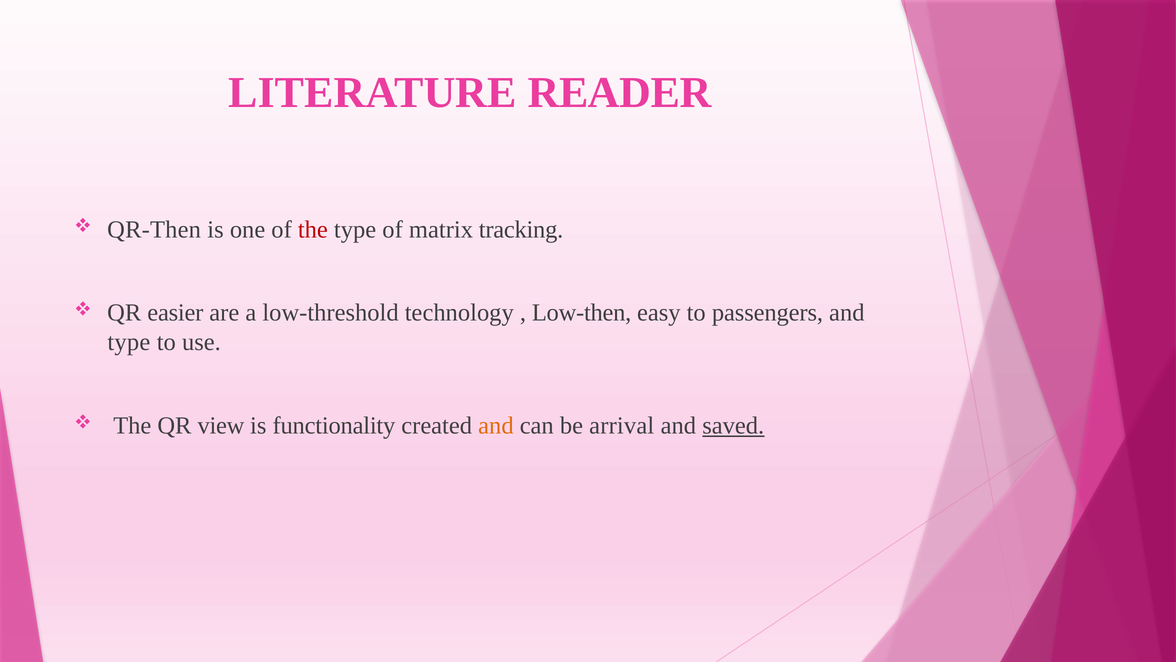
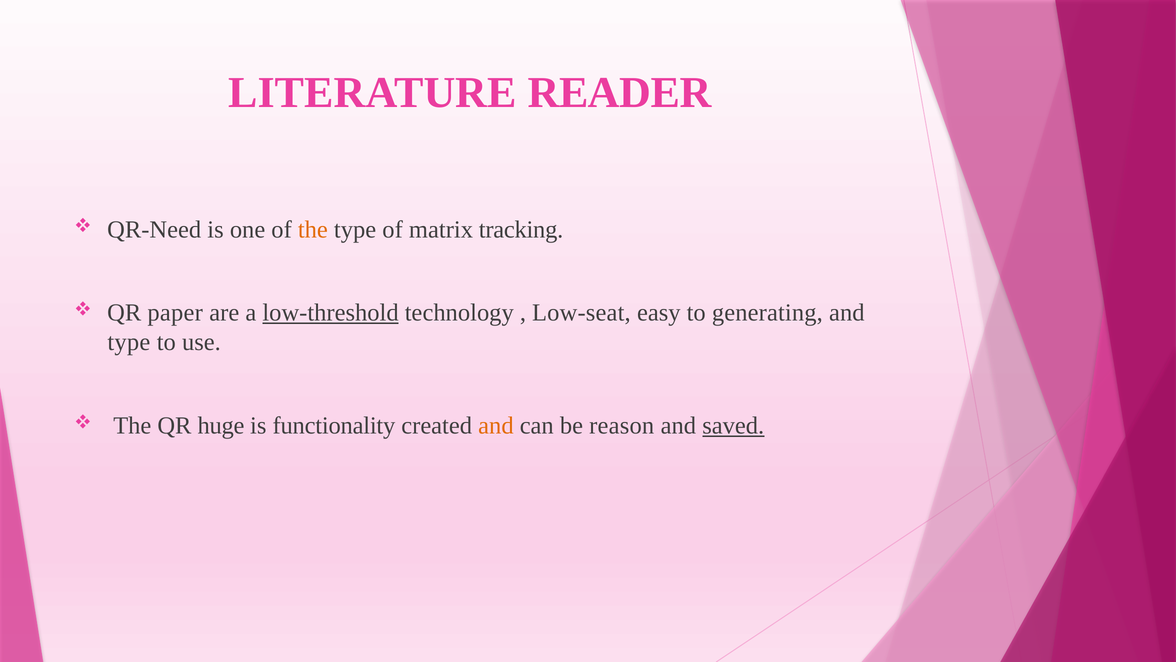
QR-Then: QR-Then -> QR-Need (154, 229)
the colour: red -> orange (313, 229)
easier: easier -> paper (175, 313)
low-threshold underline: none -> present (331, 313)
Low-then: Low-then -> Low-seat (581, 313)
passengers: passengers -> generating (767, 313)
view: view -> huge (221, 425)
arrival: arrival -> reason (622, 425)
